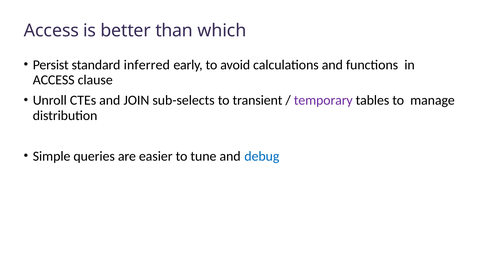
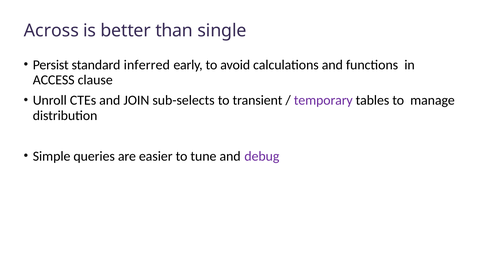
Access: Access -> Across (51, 31)
which: which -> single (222, 31)
debug colour: blue -> purple (262, 156)
